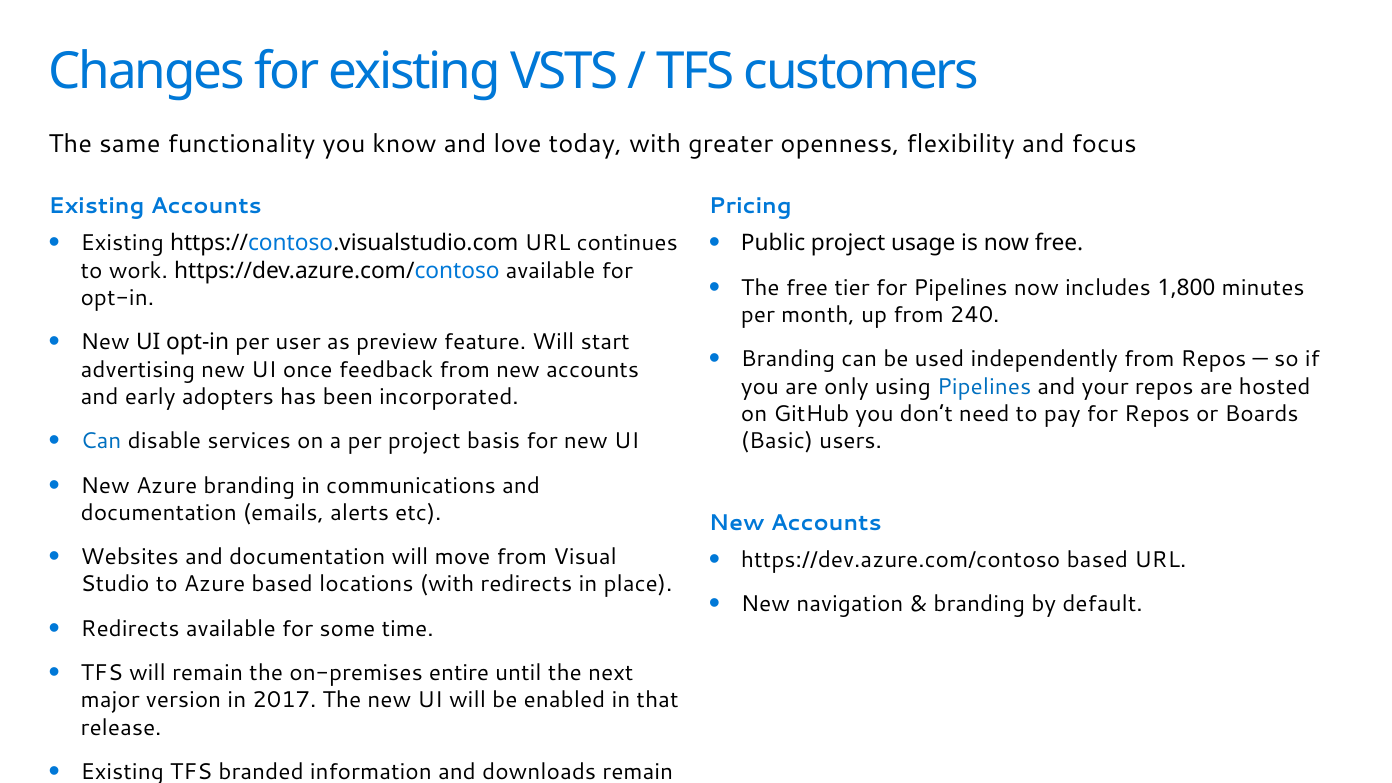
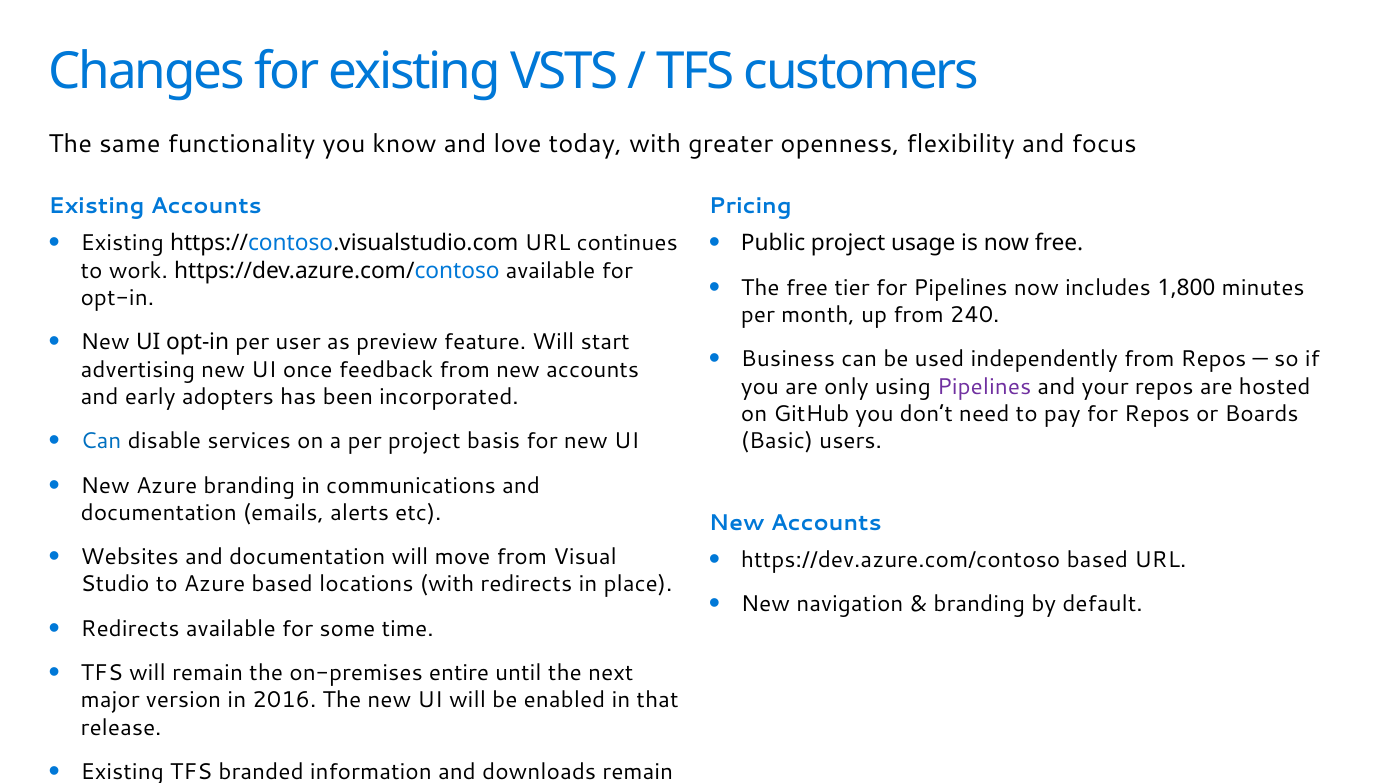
Branding: Branding -> Business (788, 359)
Pipelines colour: blue -> purple (984, 387)
2017: 2017 -> 2016 (284, 700)
